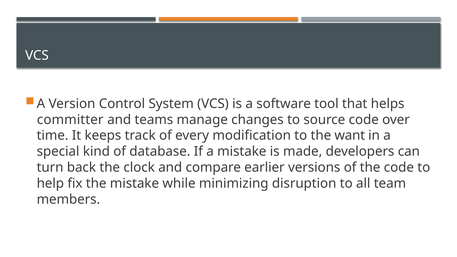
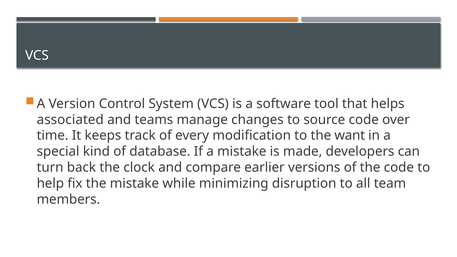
committer: committer -> associated (70, 120)
